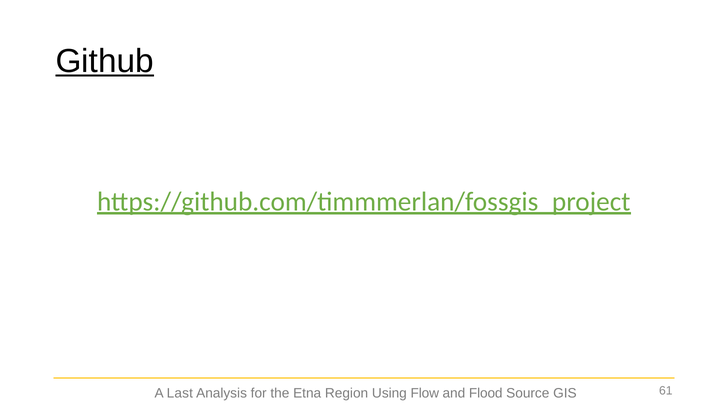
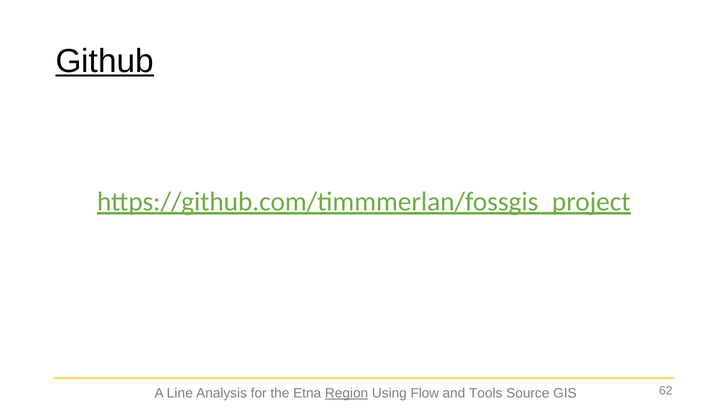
Last: Last -> Line (180, 393)
Region underline: none -> present (347, 393)
Flood: Flood -> Tools (486, 393)
61: 61 -> 62 (666, 391)
